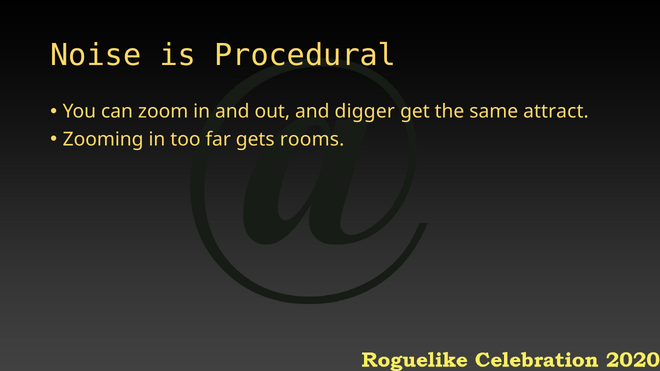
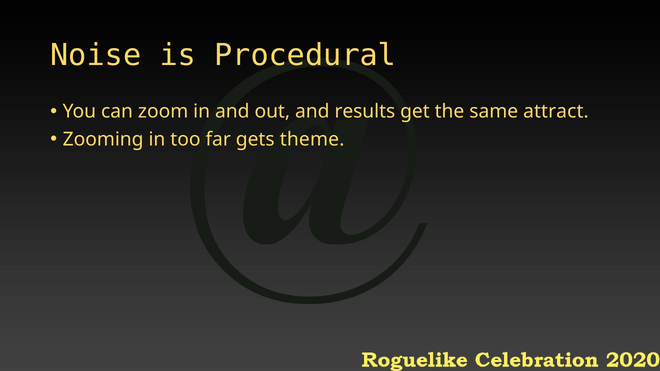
digger: digger -> results (365, 112)
rooms: rooms -> theme (312, 139)
